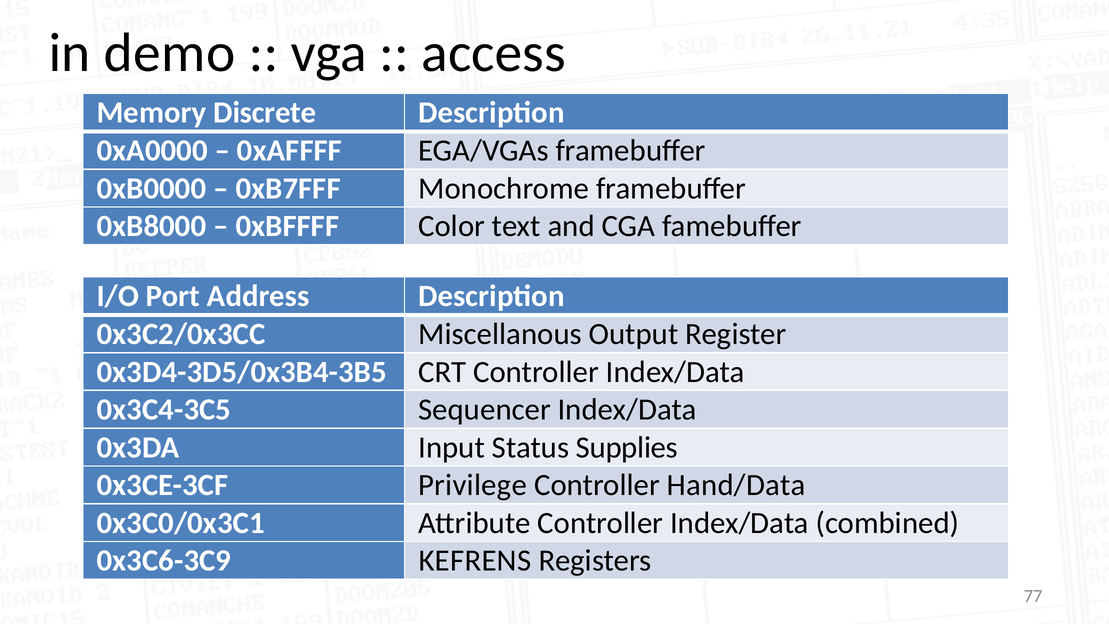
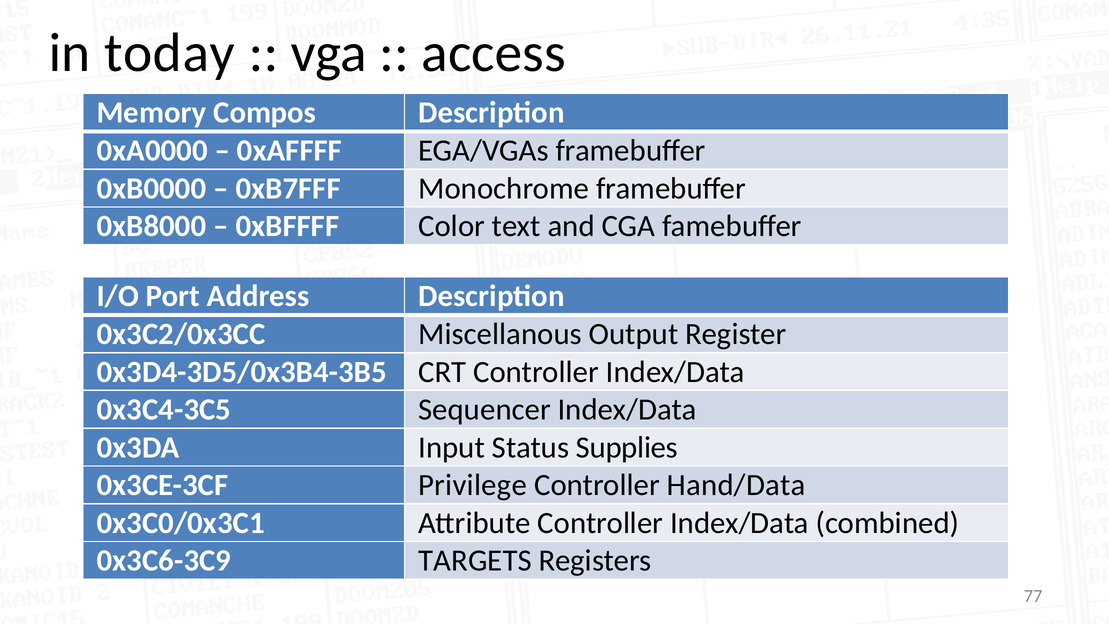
demo: demo -> today (169, 53)
Discrete: Discrete -> Compos (265, 113)
KEFRENS: KEFRENS -> TARGETS (475, 561)
